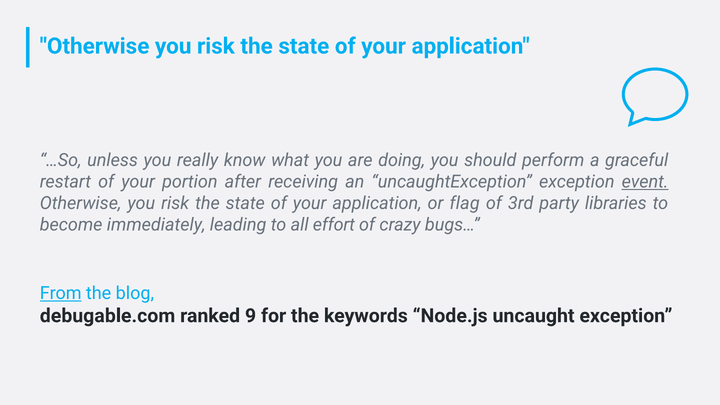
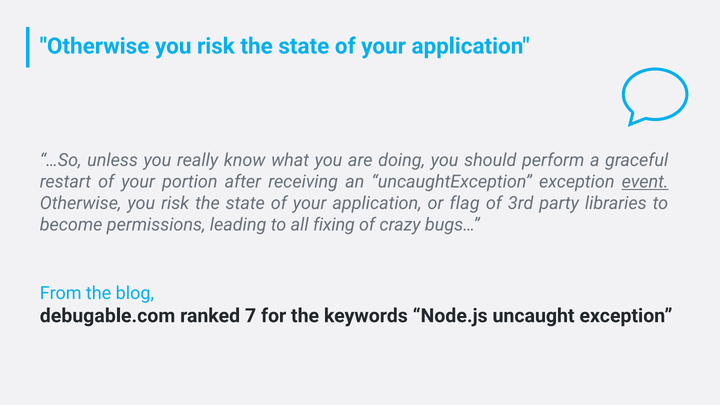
immediately: immediately -> permissions (156, 225)
effort: effort -> fixing (334, 225)
From underline: present -> none (61, 293)
9: 9 -> 7 (251, 316)
